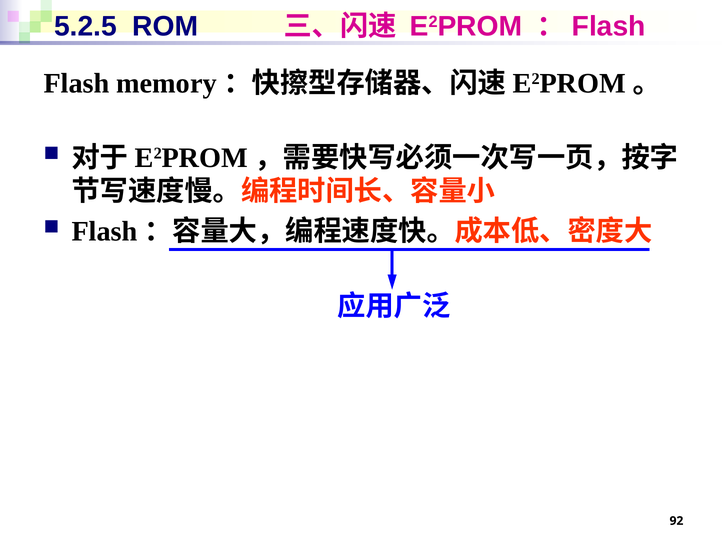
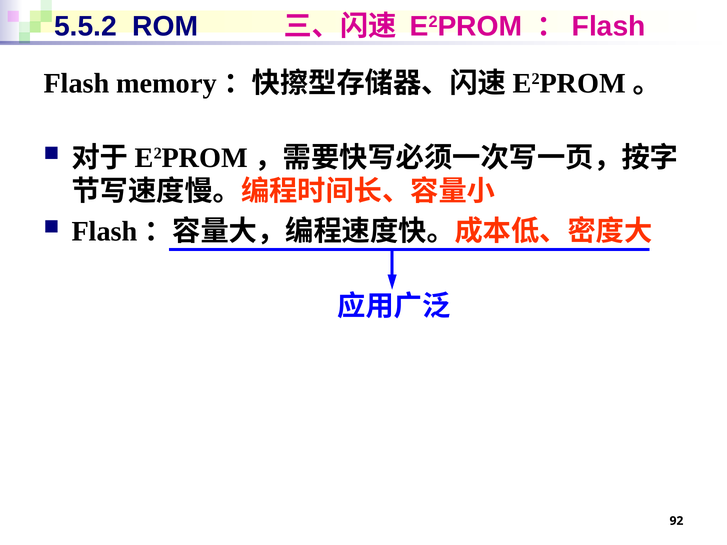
5.2.5: 5.2.5 -> 5.5.2 (86, 26)
